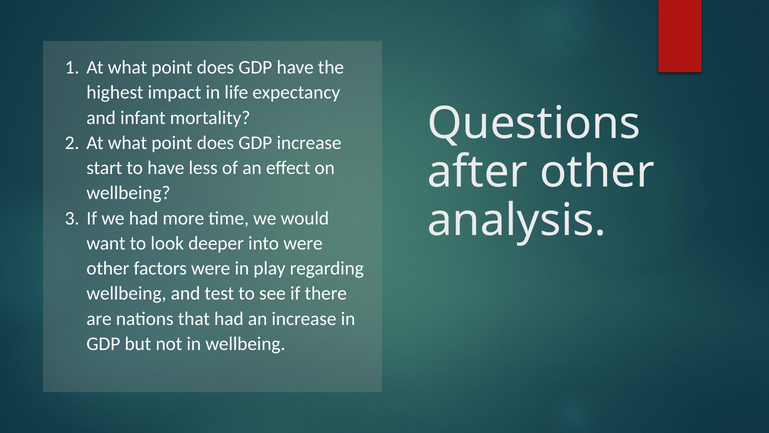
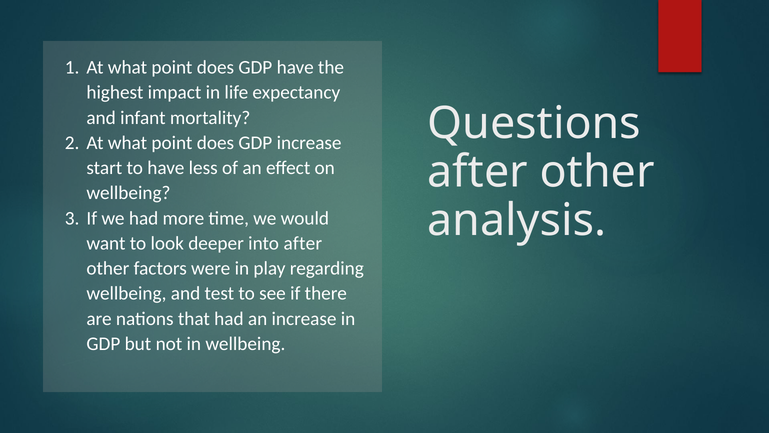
into were: were -> after (303, 243)
